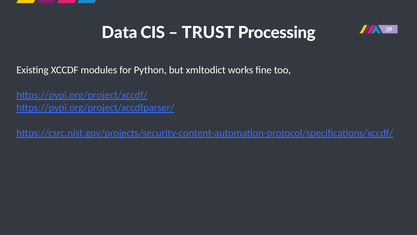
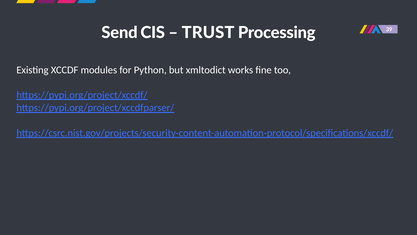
Data: Data -> Send (120, 33)
